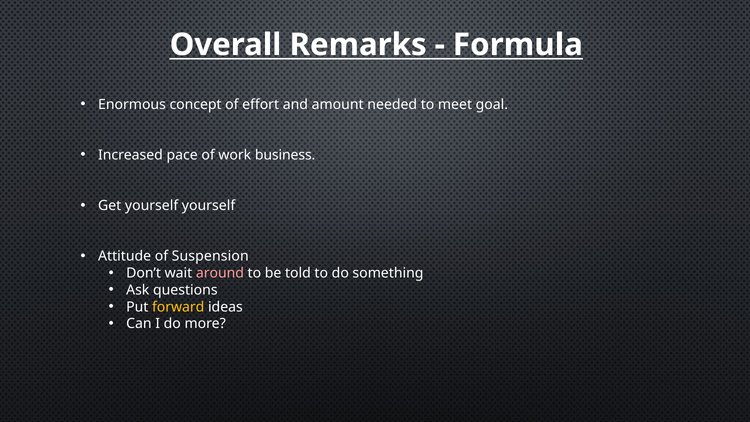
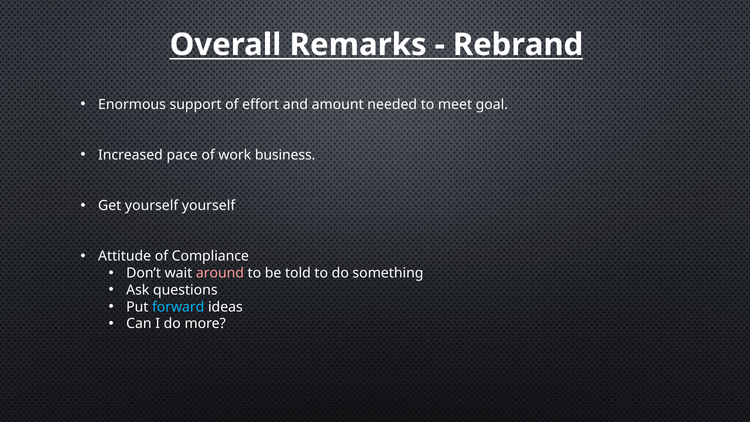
Formula: Formula -> Rebrand (518, 45)
concept: concept -> support (196, 104)
Suspension: Suspension -> Compliance (210, 256)
forward colour: yellow -> light blue (178, 307)
